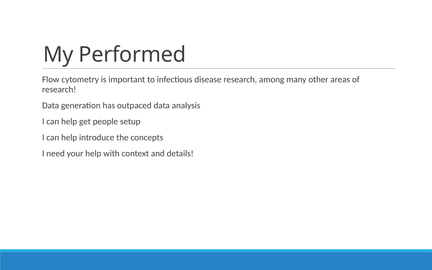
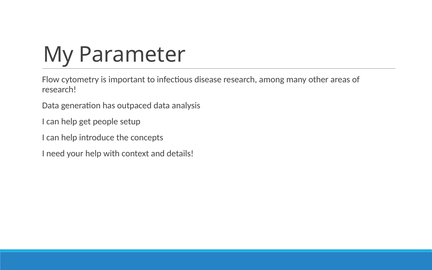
Performed: Performed -> Parameter (132, 55)
